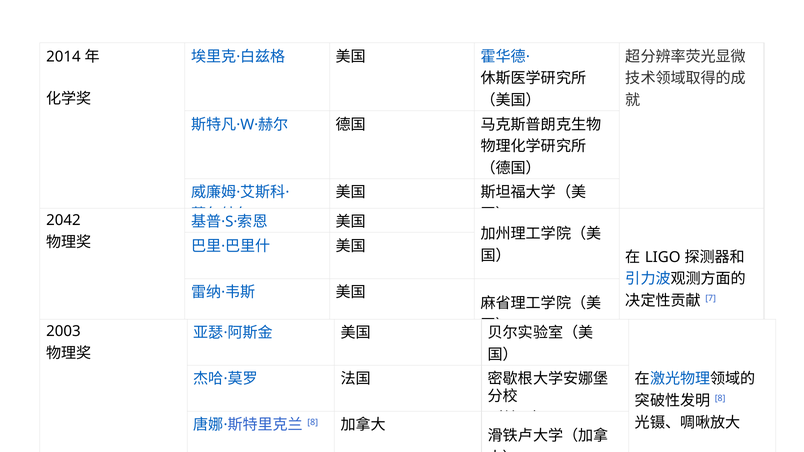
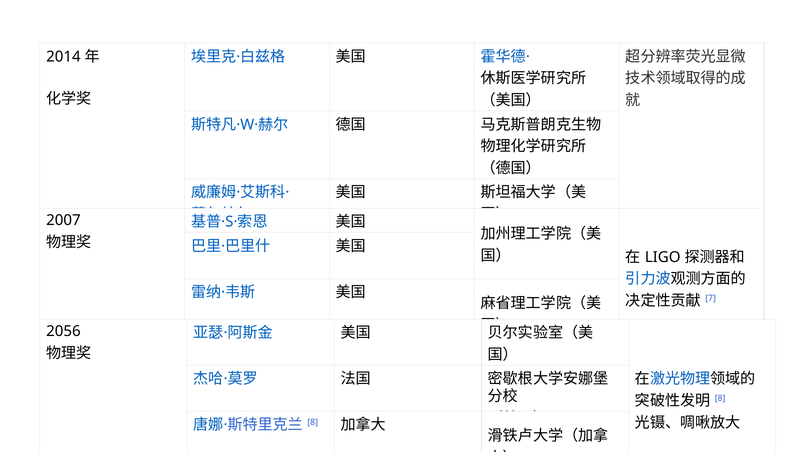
2042: 2042 -> 2007 (63, 221)
2003: 2003 -> 2056 (63, 332)
